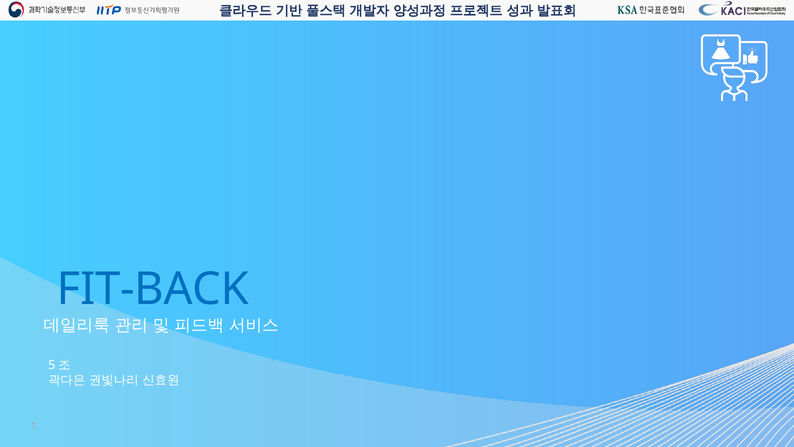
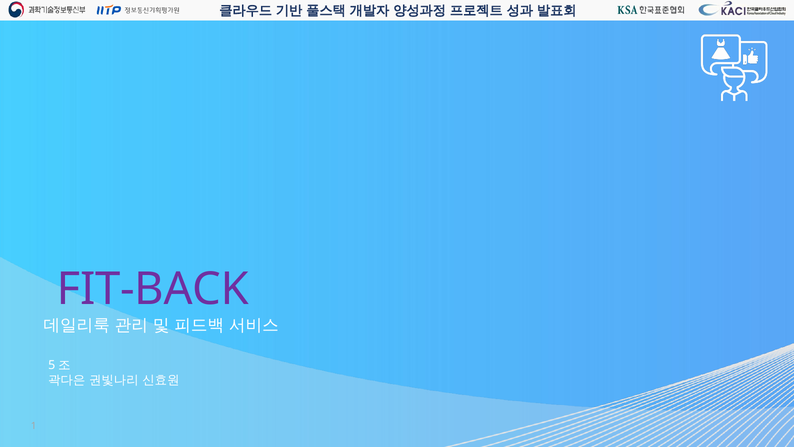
FIT-BACK colour: blue -> purple (153, 289)
